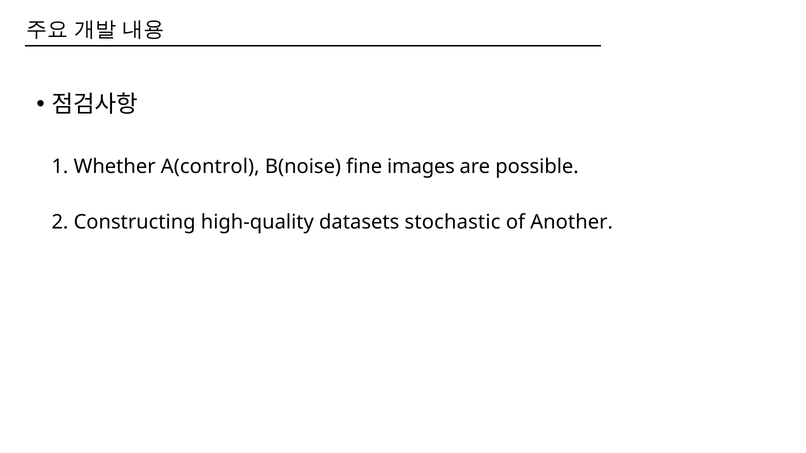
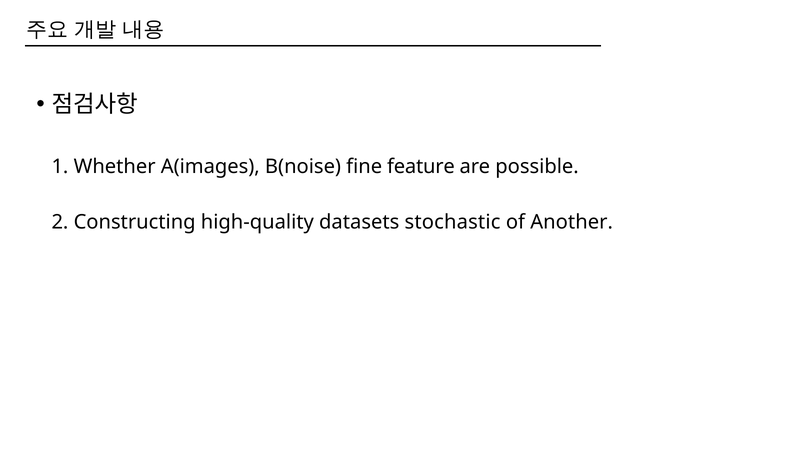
A(control: A(control -> A(images (210, 167)
images: images -> feature (421, 167)
